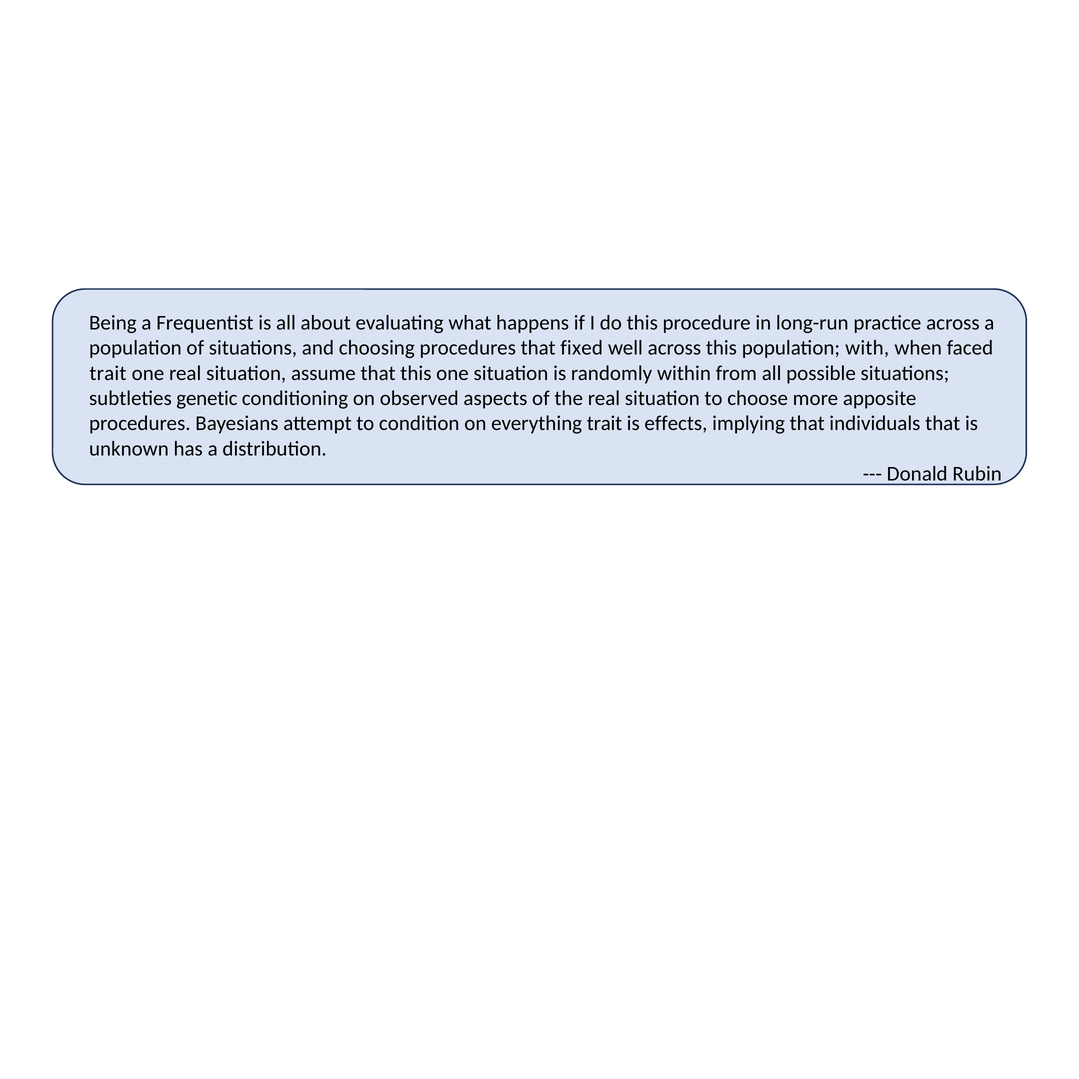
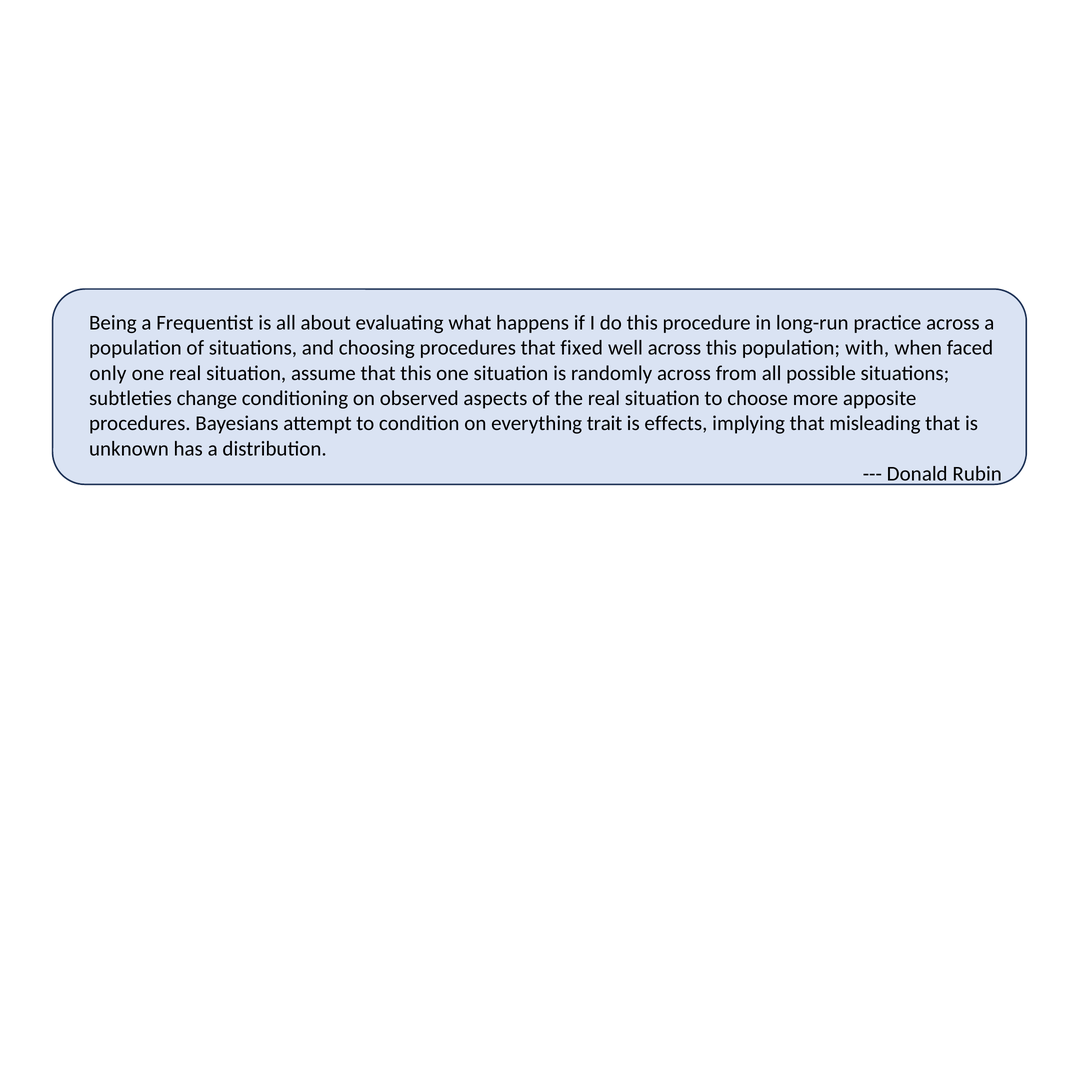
trait: trait -> only (108, 373)
randomly within: within -> across (684, 373)
genetic: genetic -> change (207, 398)
individuals: individuals -> misleading (875, 424)
